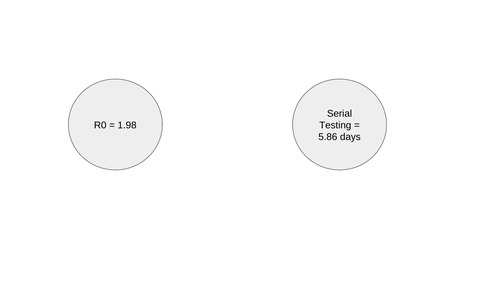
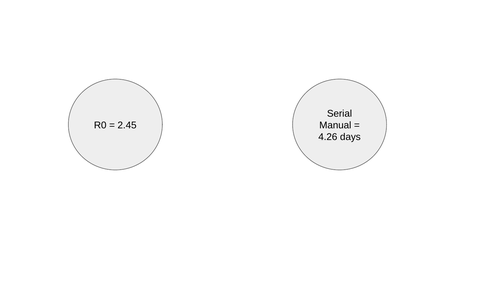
1.98: 1.98 -> 2.45 (127, 125)
Testing: Testing -> Manual (335, 125)
5.86: 5.86 -> 4.26 (328, 137)
